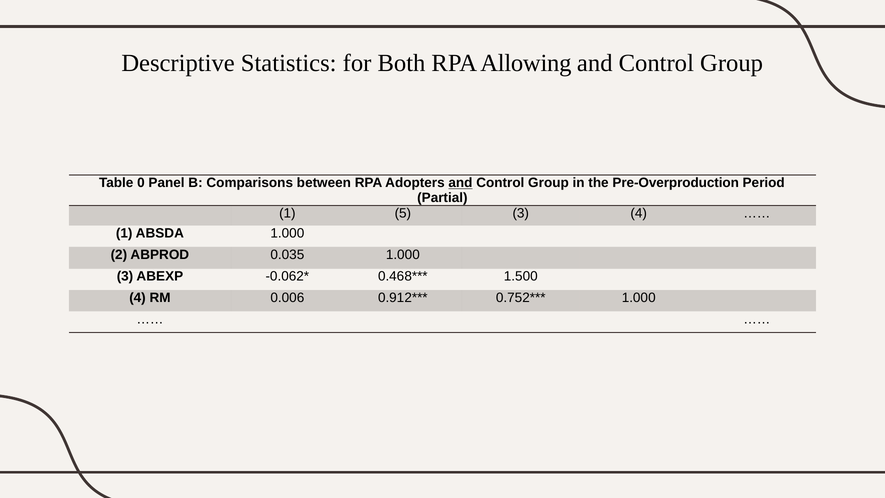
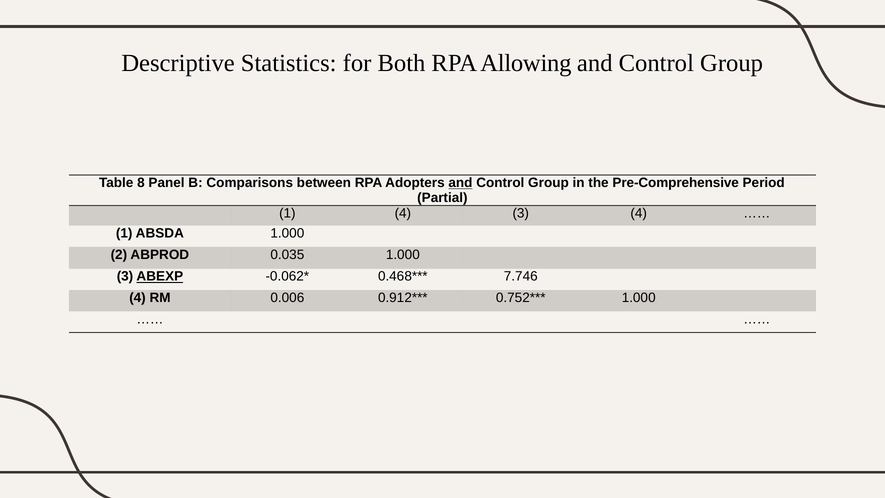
0: 0 -> 8 (141, 183)
Pre-Overproduction: Pre-Overproduction -> Pre-Comprehensive (676, 183)
1 5: 5 -> 4 (403, 213)
ABEXP underline: none -> present (160, 276)
1.500: 1.500 -> 7.746 (521, 276)
